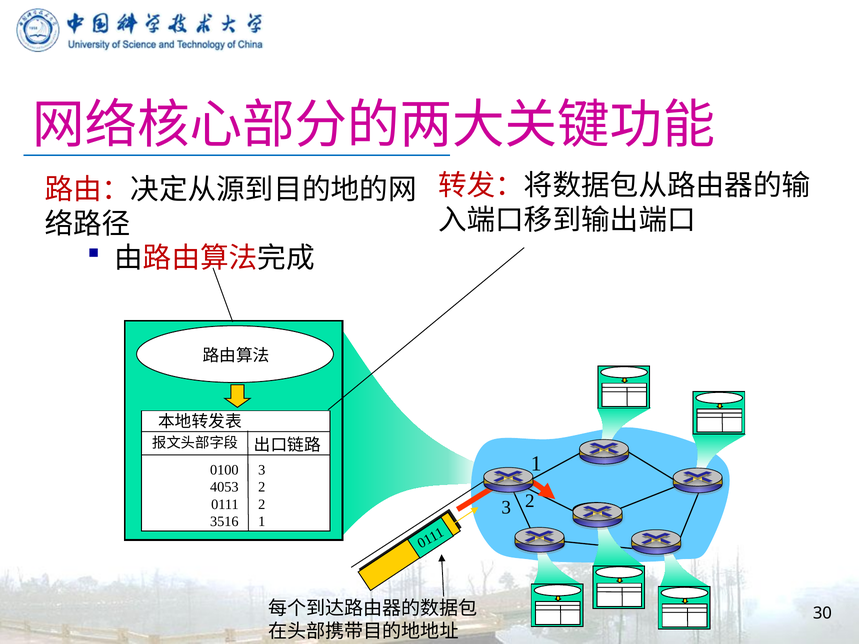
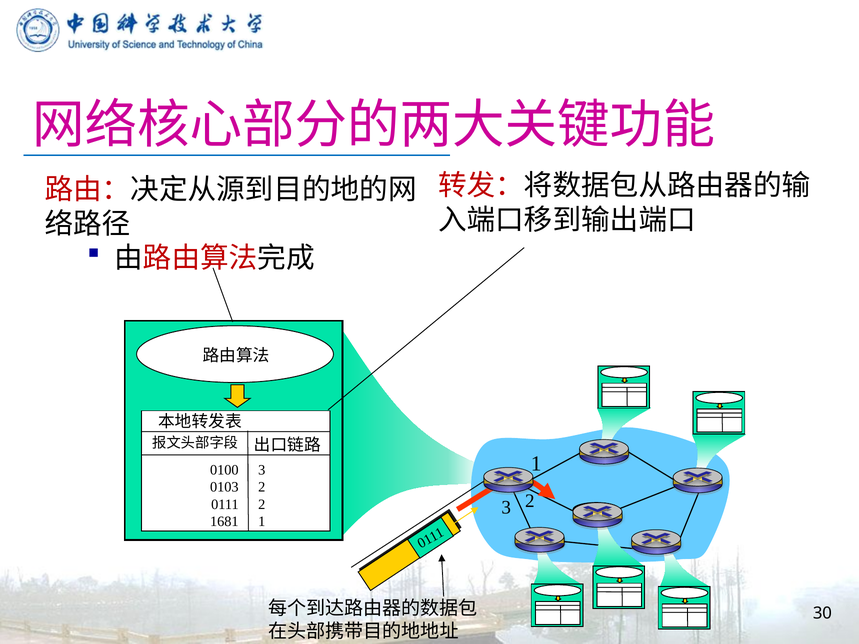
4053: 4053 -> 0103 (224, 487)
3516: 3516 -> 1681 (224, 522)
